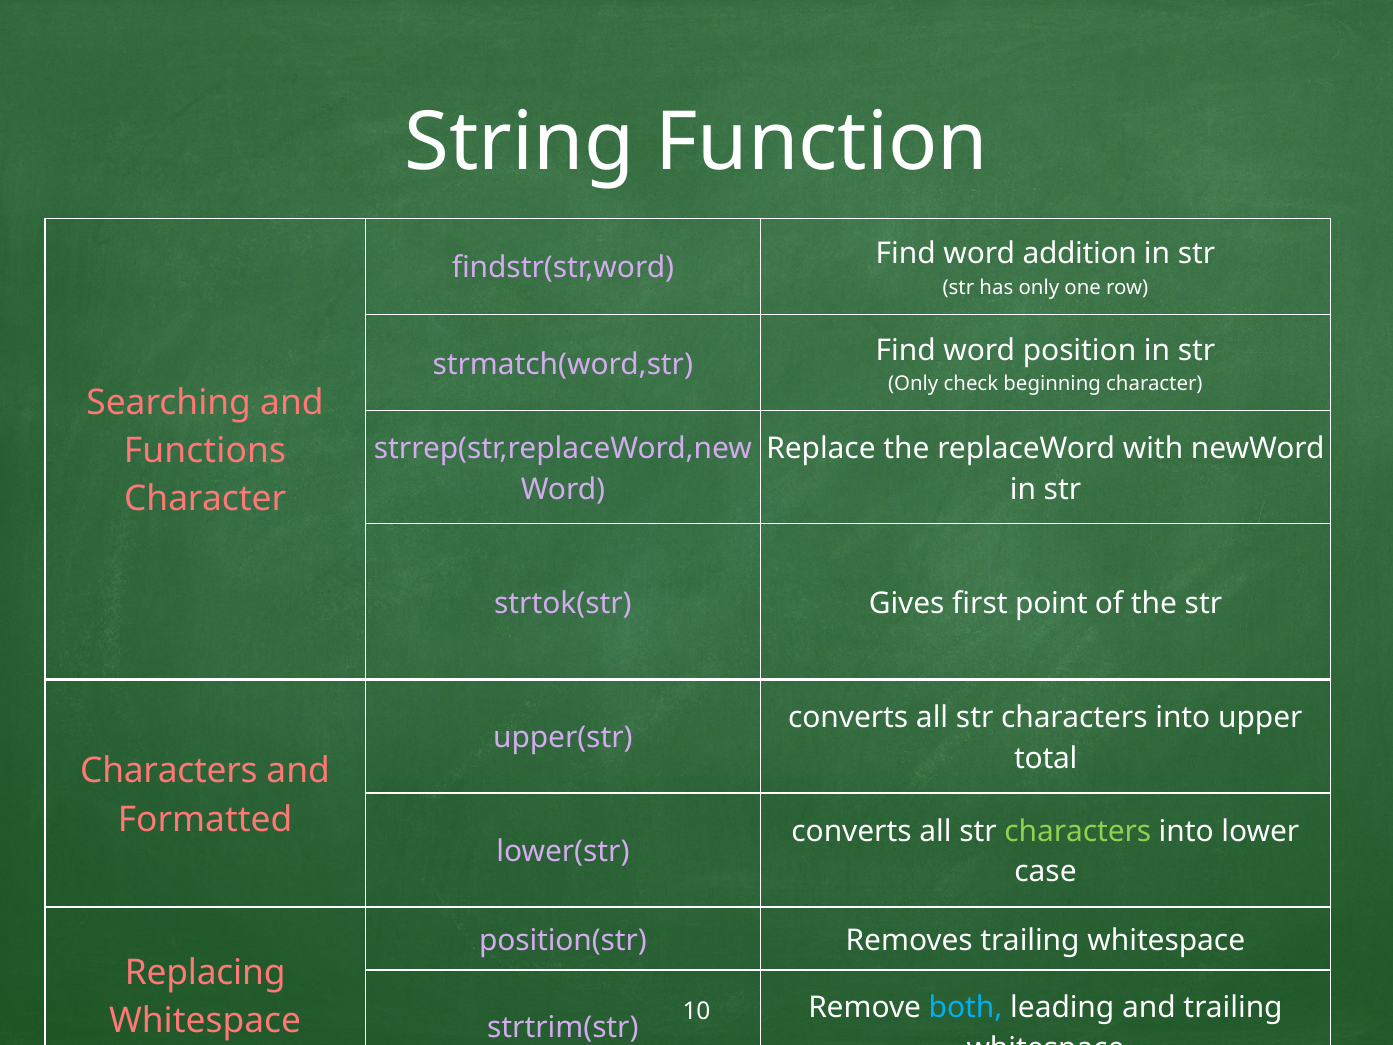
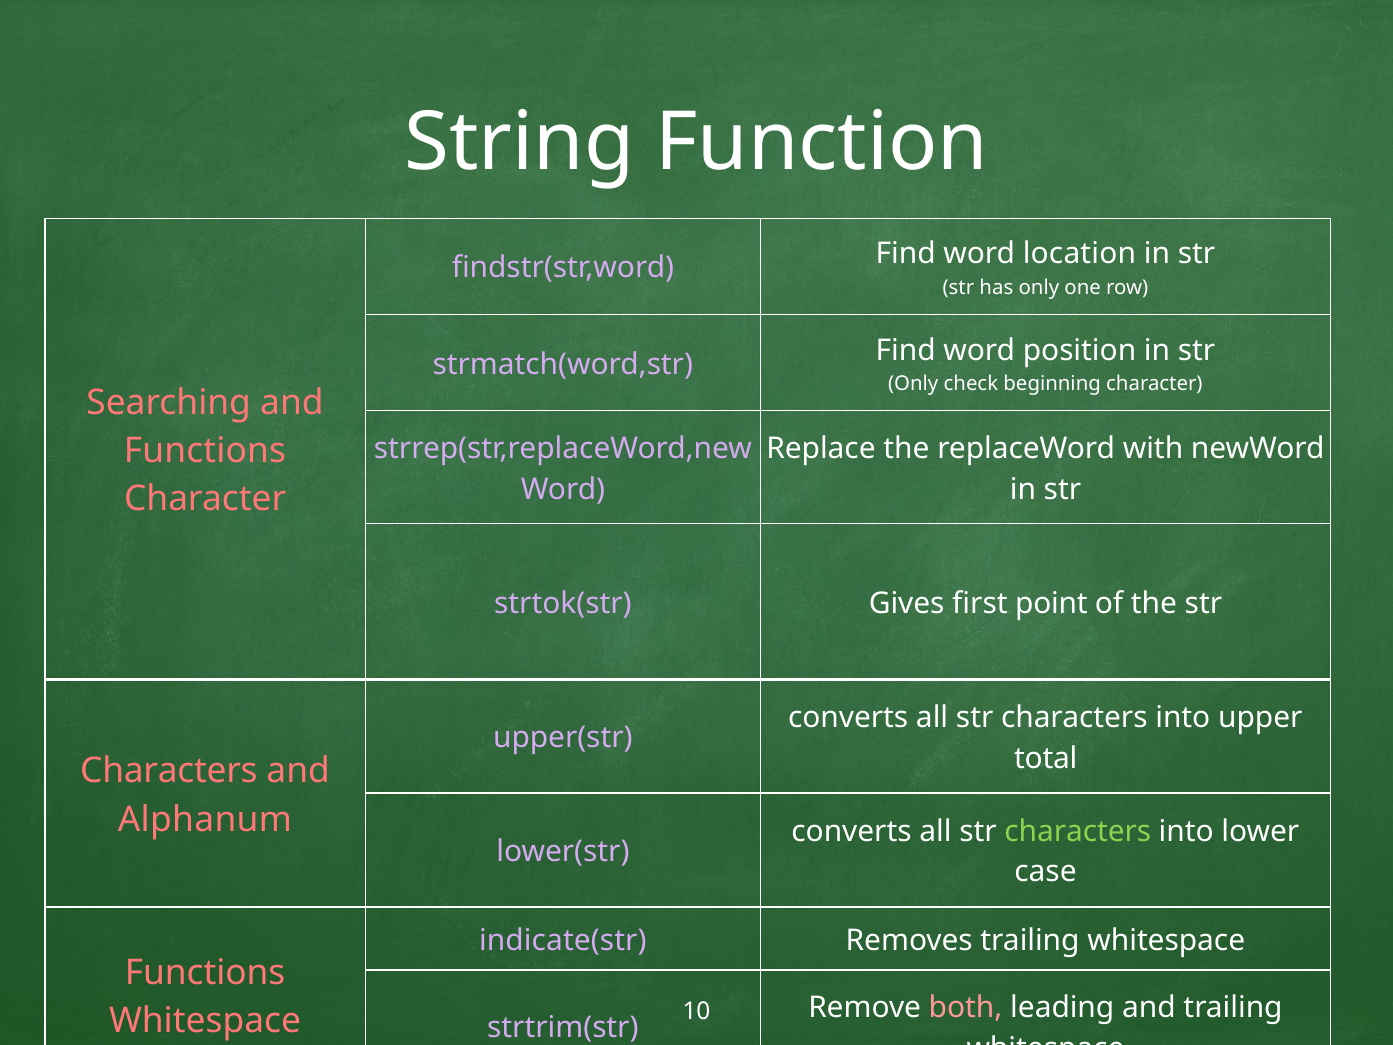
addition: addition -> location (1079, 254)
Formatted: Formatted -> Alphanum (205, 819)
position(str: position(str -> indicate(str (563, 940)
Replacing: Replacing -> Functions (205, 972)
both colour: light blue -> pink (966, 1007)
